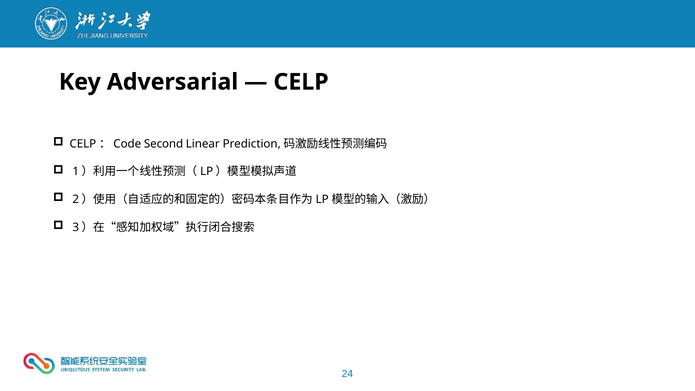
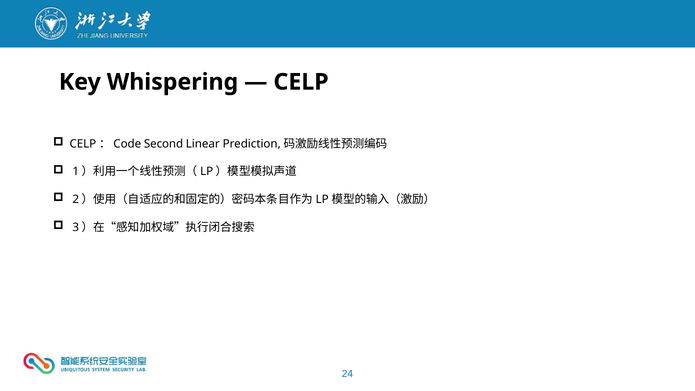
Adversarial: Adversarial -> Whispering (173, 82)
